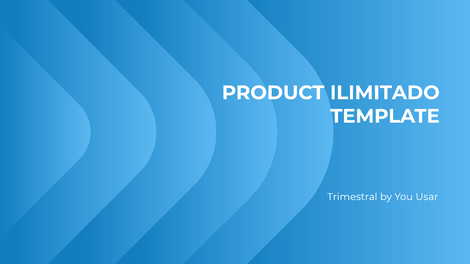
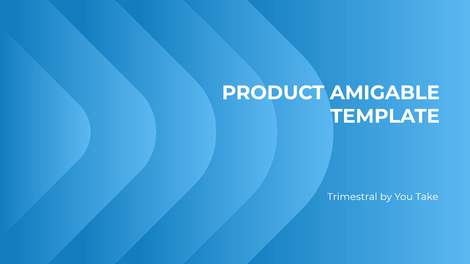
ILIMITADO: ILIMITADO -> AMIGABLE (385, 93)
Usar: Usar -> Take (427, 197)
